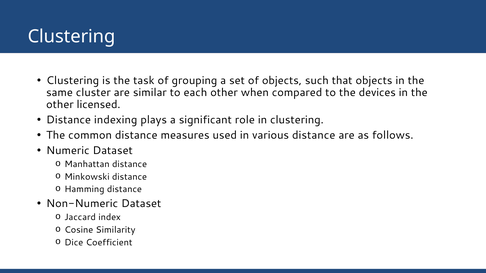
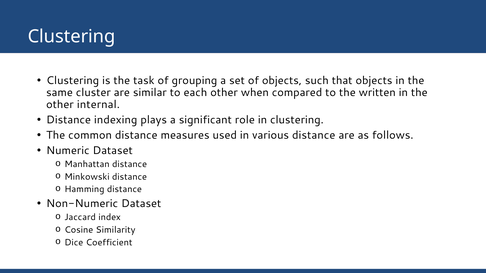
devices: devices -> written (377, 93)
licensed: licensed -> internal (98, 105)
